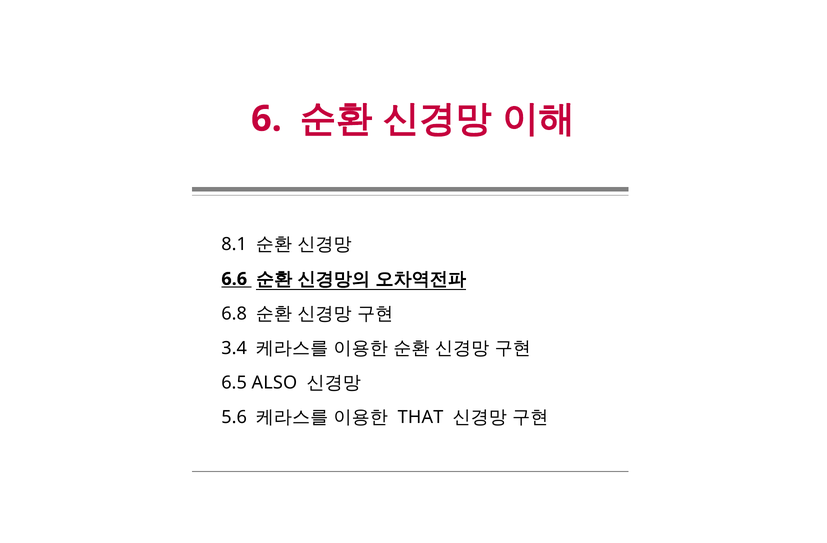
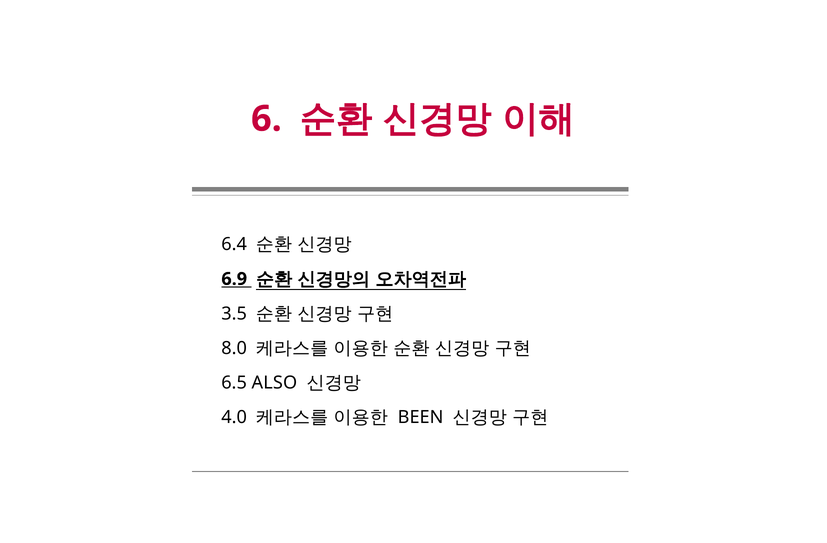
8.1: 8.1 -> 6.4 (234, 244)
6.6: 6.6 -> 6.9 (234, 279)
6.8: 6.8 -> 3.5 (234, 314)
3.4: 3.4 -> 8.0 (234, 348)
5.6: 5.6 -> 4.0 (234, 418)
THAT: THAT -> BEEN (421, 418)
